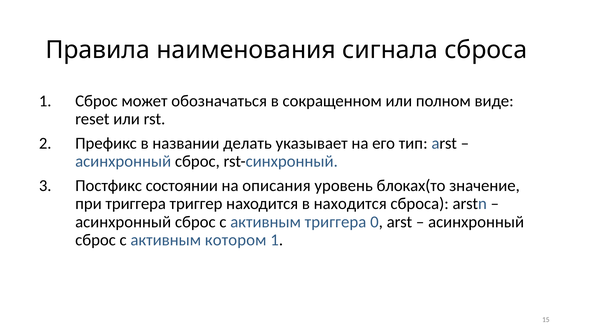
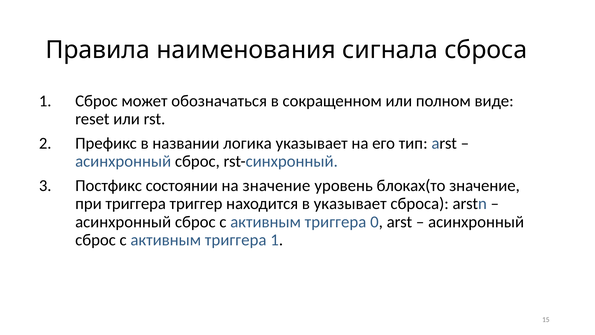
делать: делать -> логика (247, 143)
на описания: описания -> значение (276, 185)
в находится: находится -> указывает (350, 204)
котором: котором -> триггера (236, 240)
